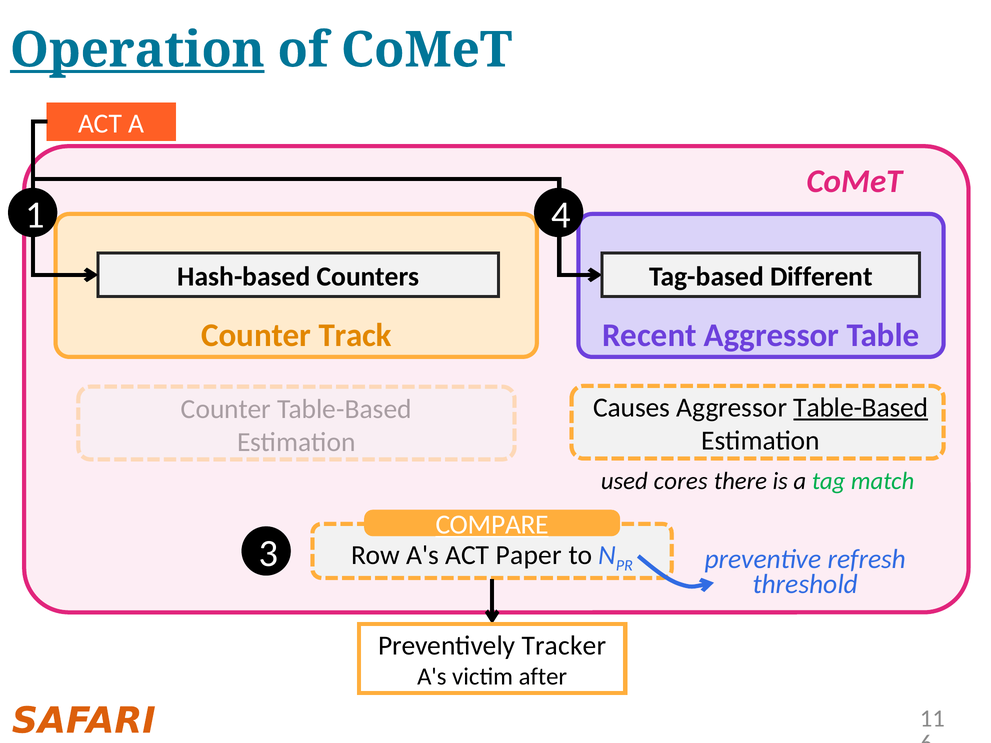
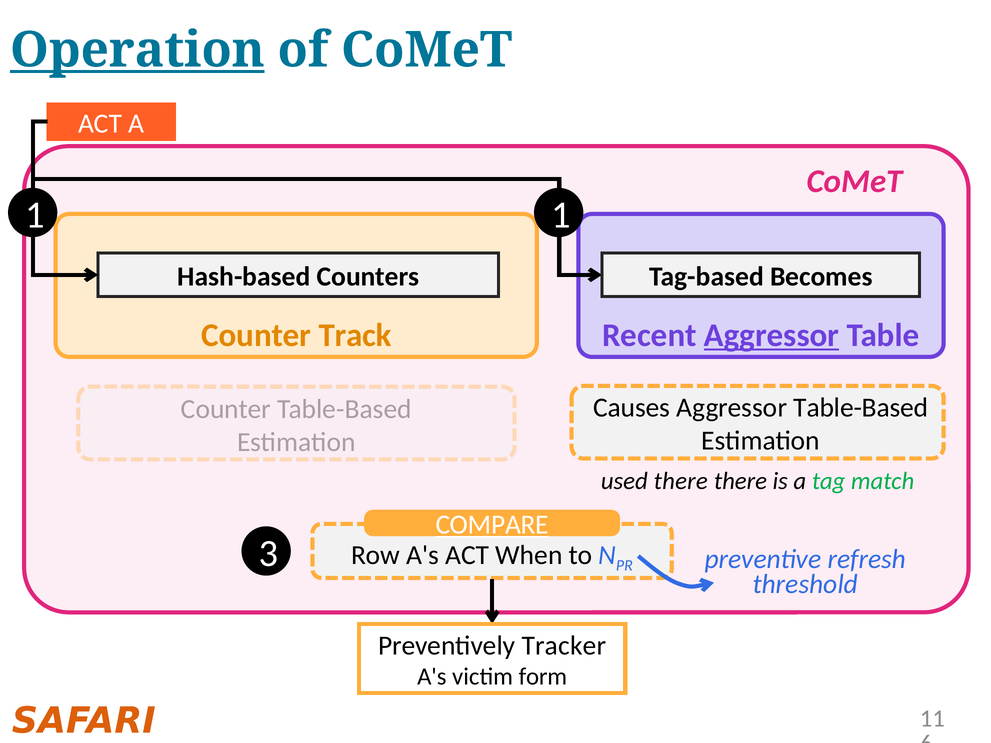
1 4: 4 -> 1 (561, 215)
Different: Different -> Becomes (821, 277)
Aggressor underline: none -> present (772, 336)
Table-Based underline: present -> none (861, 408)
used cores: cores -> there (681, 481)
Paper: Paper -> When (529, 555)
after: after -> form (543, 677)
